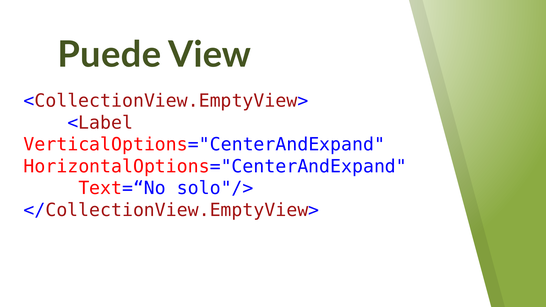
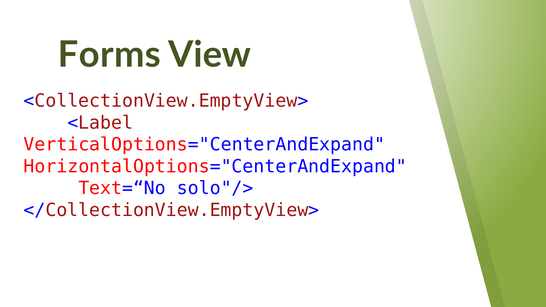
Puede: Puede -> Forms (109, 55)
